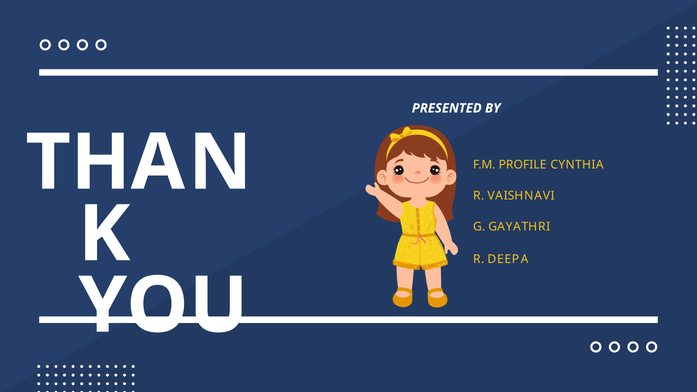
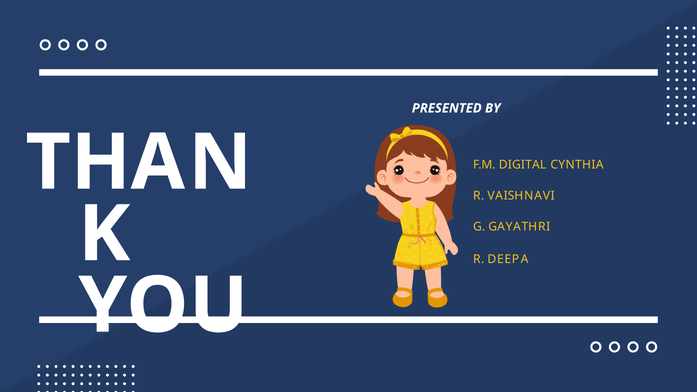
PROFILE: PROFILE -> DIGITAL (523, 165)
